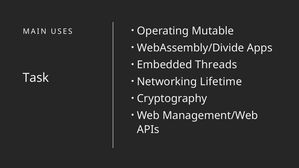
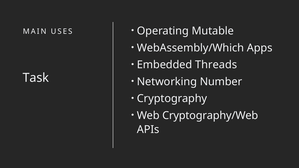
WebAssembly/Divide: WebAssembly/Divide -> WebAssembly/Which (190, 48)
Lifetime: Lifetime -> Number (221, 82)
Management/Web: Management/Web -> Cryptography/Web (210, 116)
